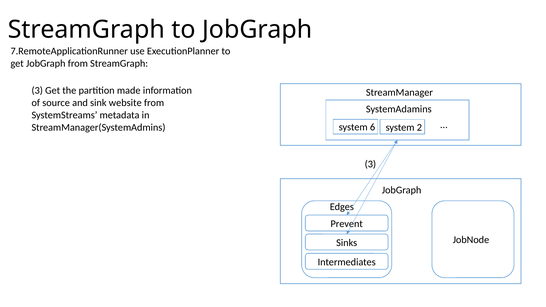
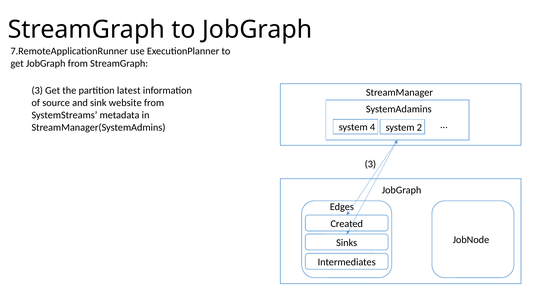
made: made -> latest (129, 91)
6: 6 -> 4 (373, 127)
Prevent: Prevent -> Created (347, 224)
